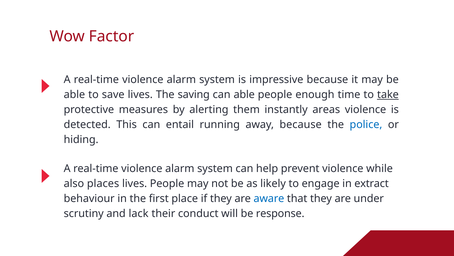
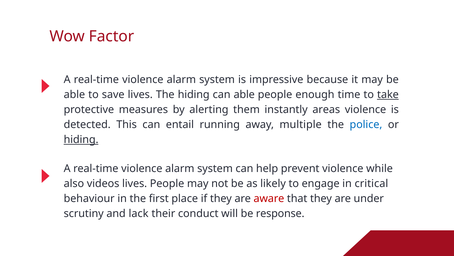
The saving: saving -> hiding (194, 94)
away because: because -> multiple (301, 124)
hiding underline: none -> present (81, 139)
places: places -> videos (103, 183)
extract: extract -> critical (371, 183)
aware colour: blue -> red (269, 198)
